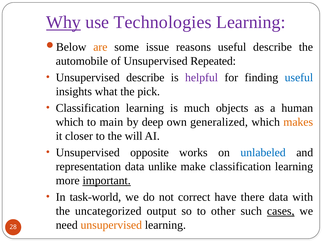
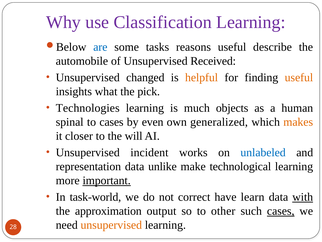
Why underline: present -> none (64, 22)
Technologies: Technologies -> Classification (163, 22)
are colour: orange -> blue (100, 47)
issue: issue -> tasks (158, 47)
Repeated: Repeated -> Received (213, 61)
Unsupervised describe: describe -> changed (145, 77)
helpful colour: purple -> orange (202, 77)
useful colour: blue -> orange (299, 77)
Classification: Classification -> Technologies (88, 108)
which: which -> spinal (70, 122)
to main: main -> cases (111, 122)
deep: deep -> even (153, 122)
opposite: opposite -> incident (149, 152)
make classification: classification -> technological (240, 166)
there: there -> learn (253, 197)
with underline: none -> present (303, 197)
uncategorized: uncategorized -> approximation (108, 211)
